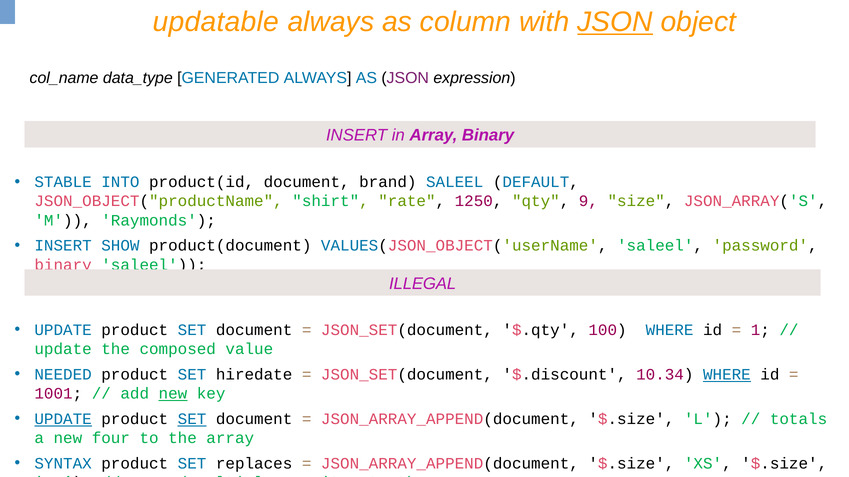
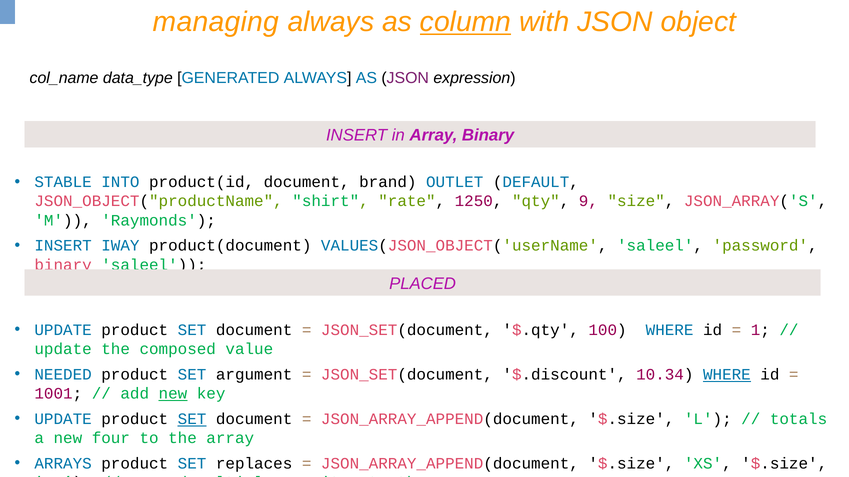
updatable: updatable -> managing (216, 22)
column underline: none -> present (465, 22)
JSON underline: present -> none (615, 22)
brand SALEEL: SALEEL -> OUTLET (455, 182)
SHOW: SHOW -> IWAY (120, 246)
ILLEGAL: ILLEGAL -> PLACED (423, 284)
hiredate: hiredate -> argument (254, 375)
UPDATE underline: present -> none (63, 419)
SYNTAX: SYNTAX -> ARRAYS (63, 464)
